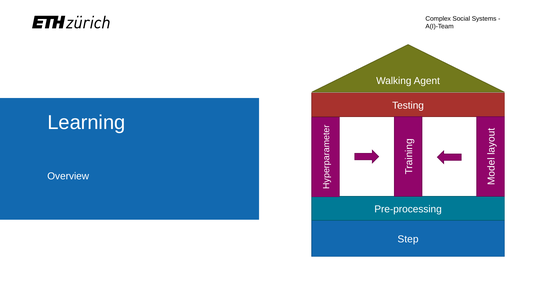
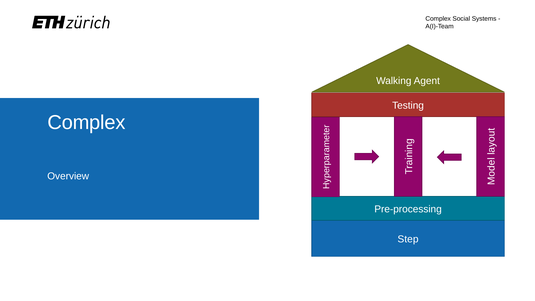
Learning: Learning -> Complex (86, 123)
